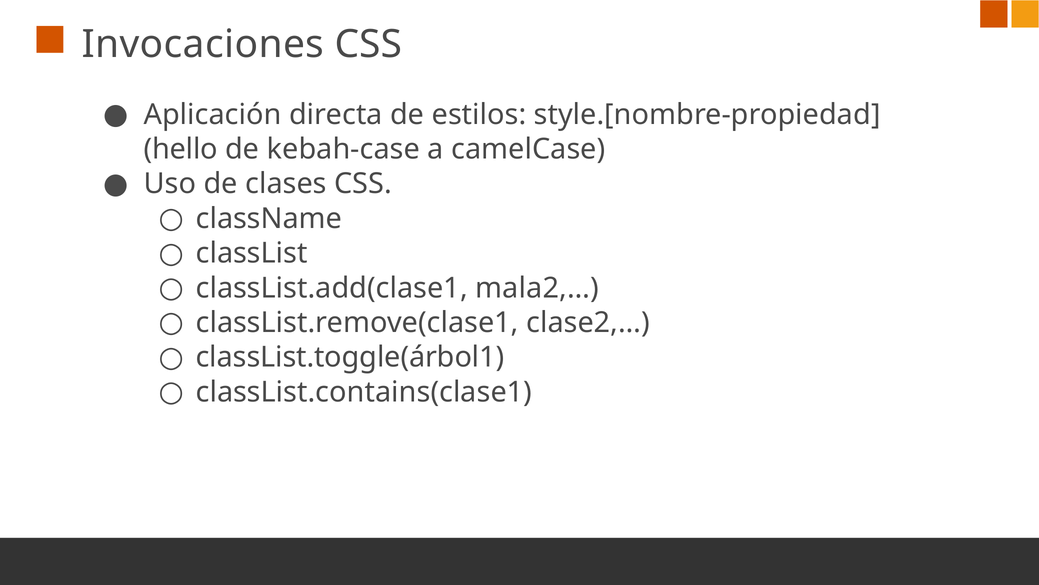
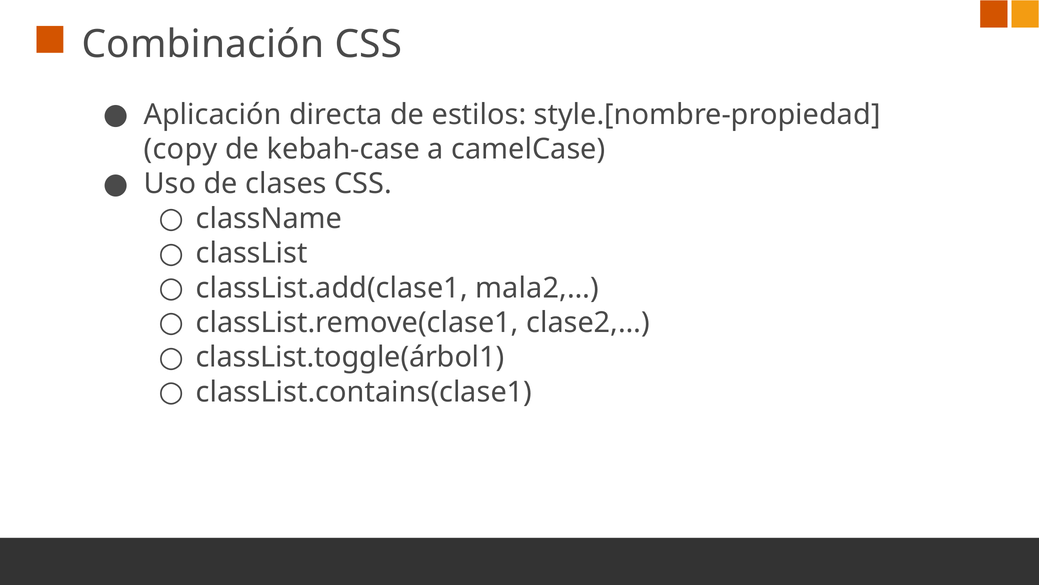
Invocaciones: Invocaciones -> Combinación (203, 44)
hello: hello -> copy (181, 149)
